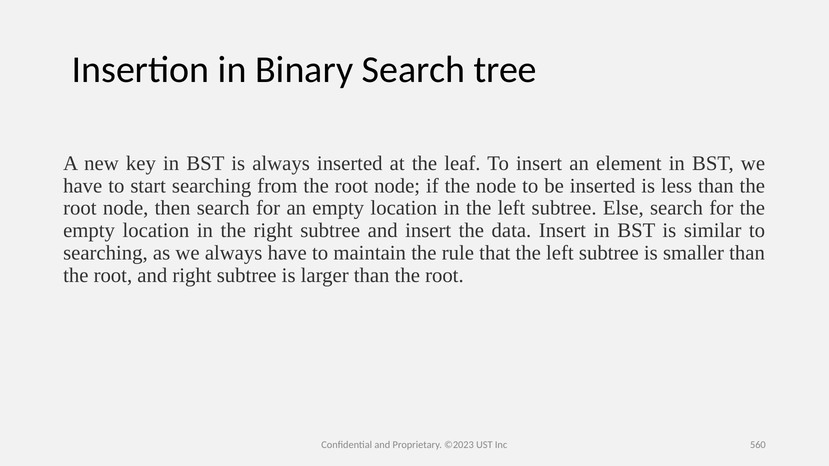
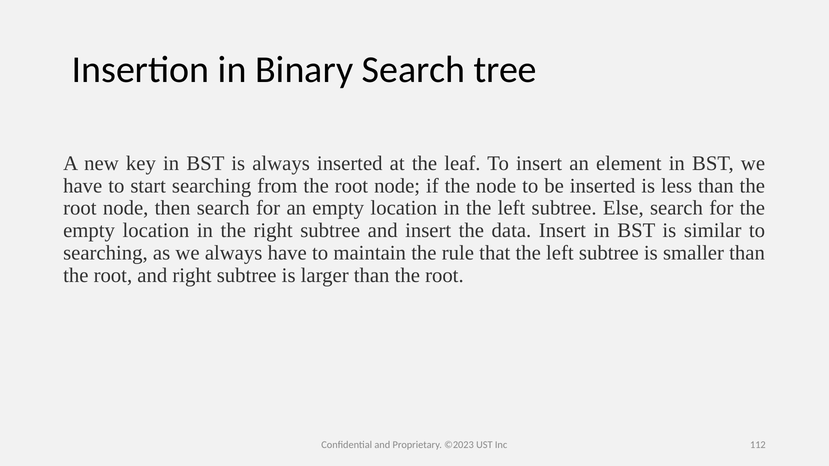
560: 560 -> 112 (758, 445)
